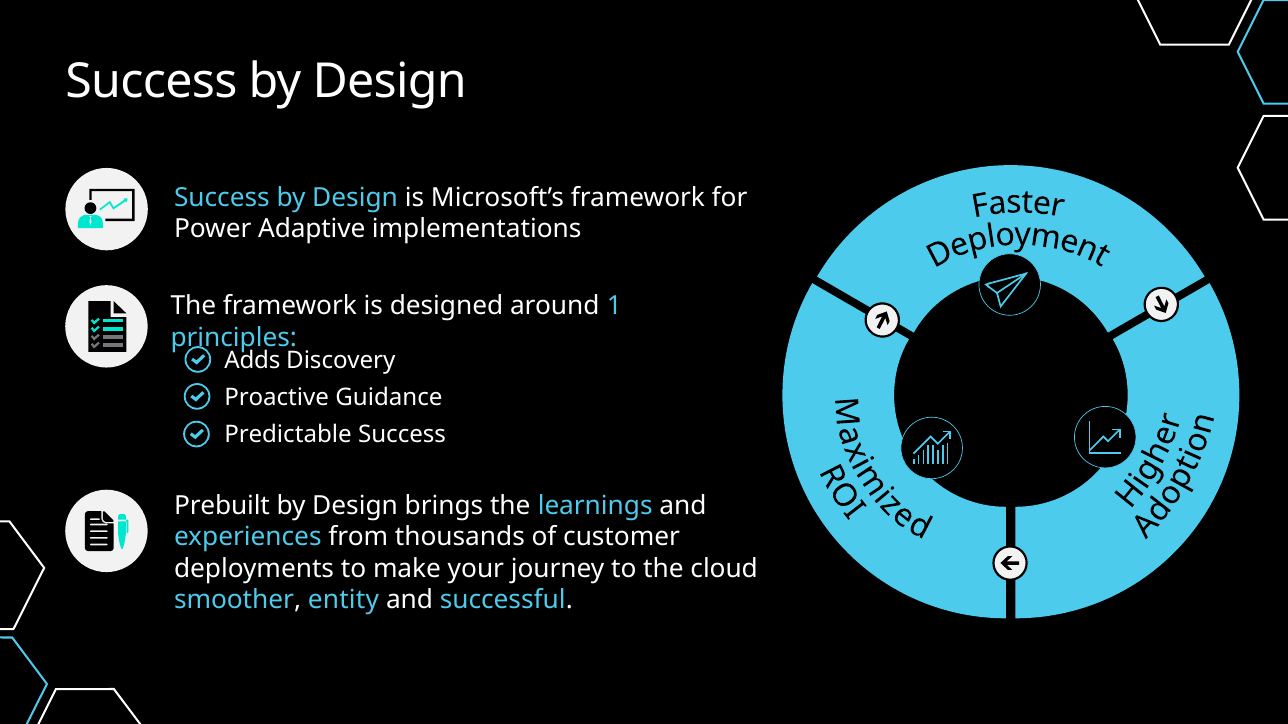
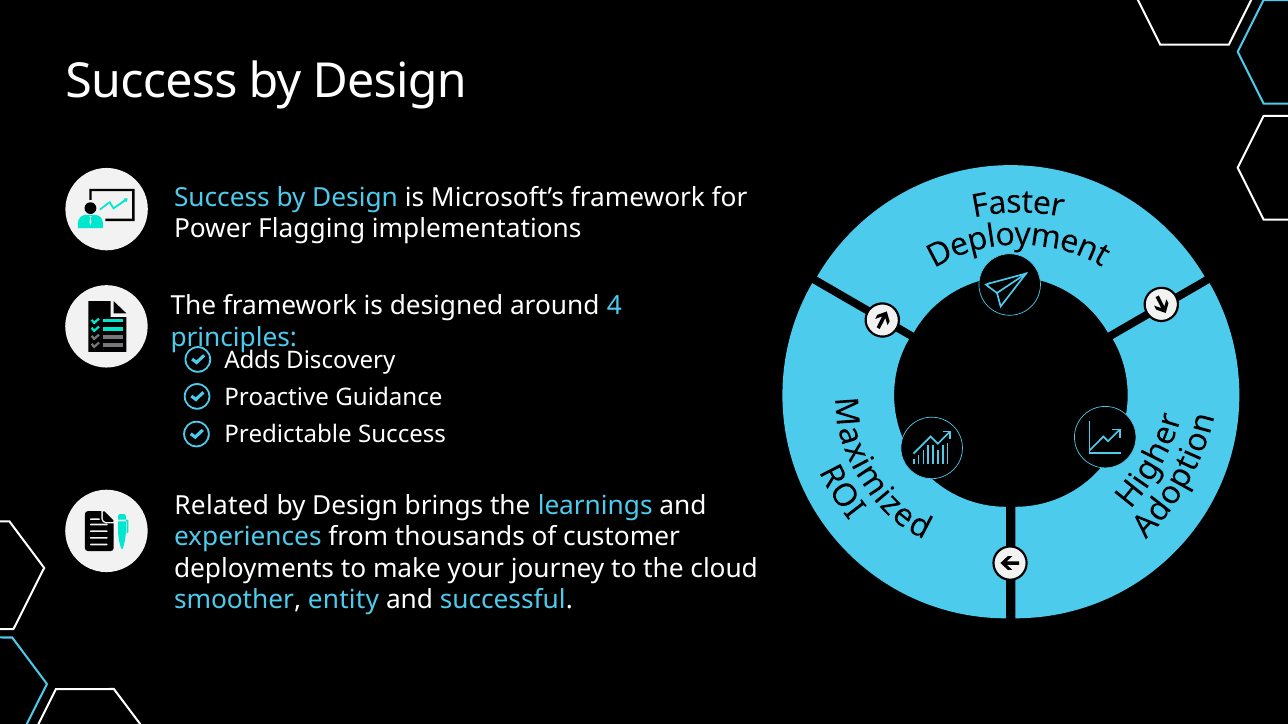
Adaptive: Adaptive -> Flagging (312, 229)
1: 1 -> 4 (614, 306)
Prebuilt: Prebuilt -> Related (222, 506)
